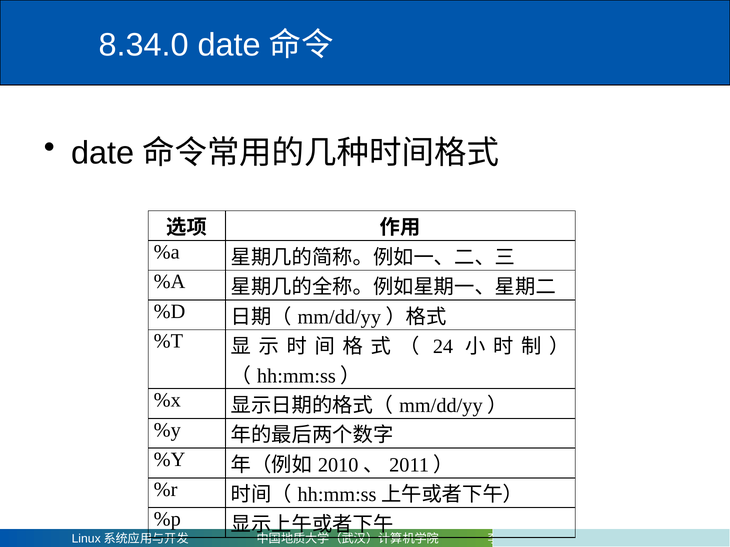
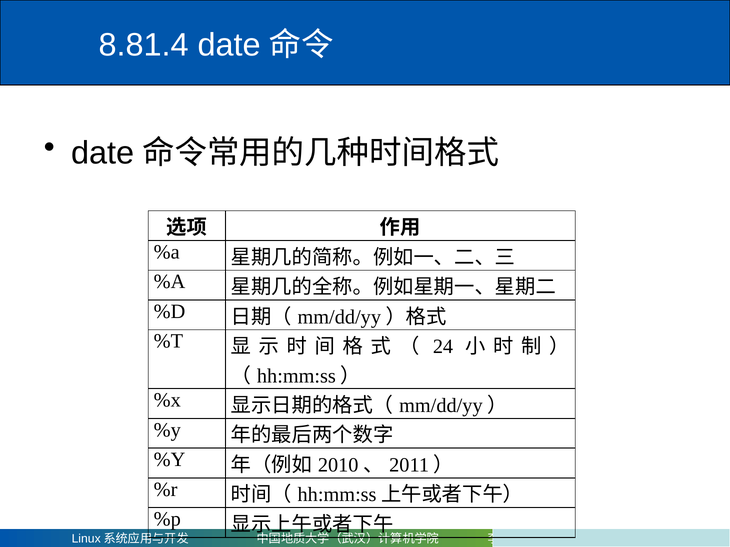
8.34.0: 8.34.0 -> 8.81.4 (144, 45)
